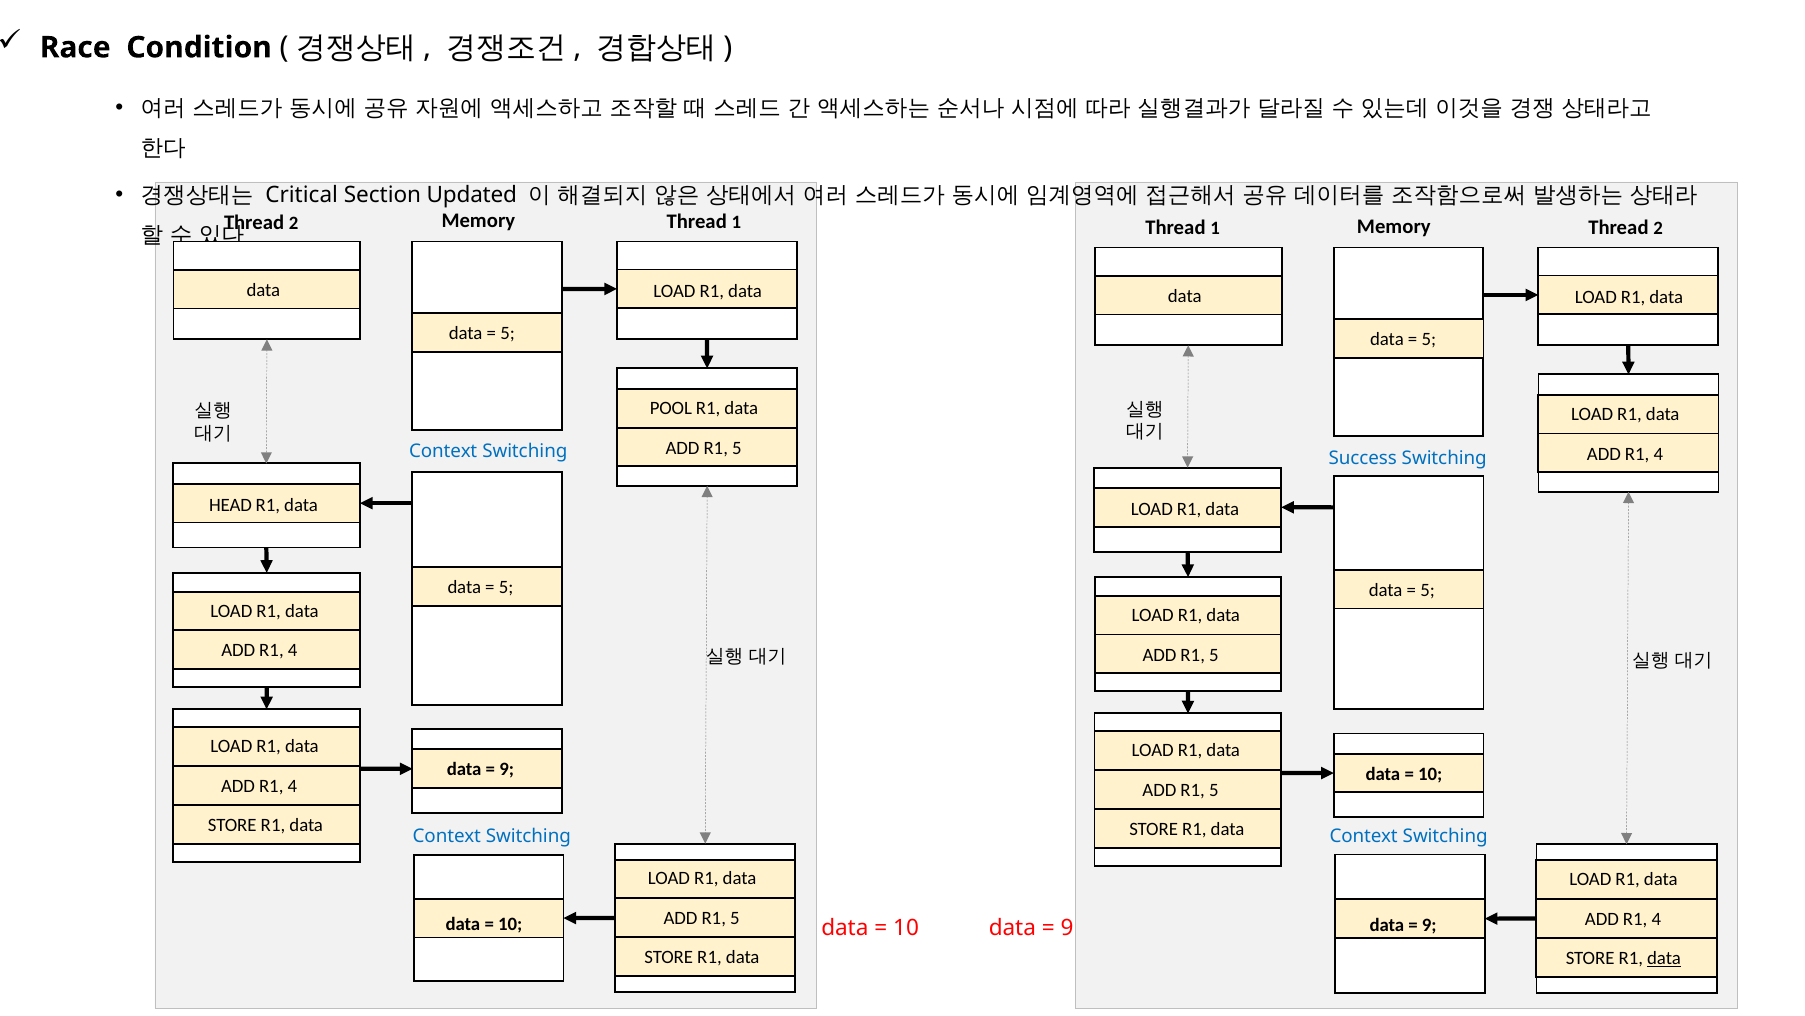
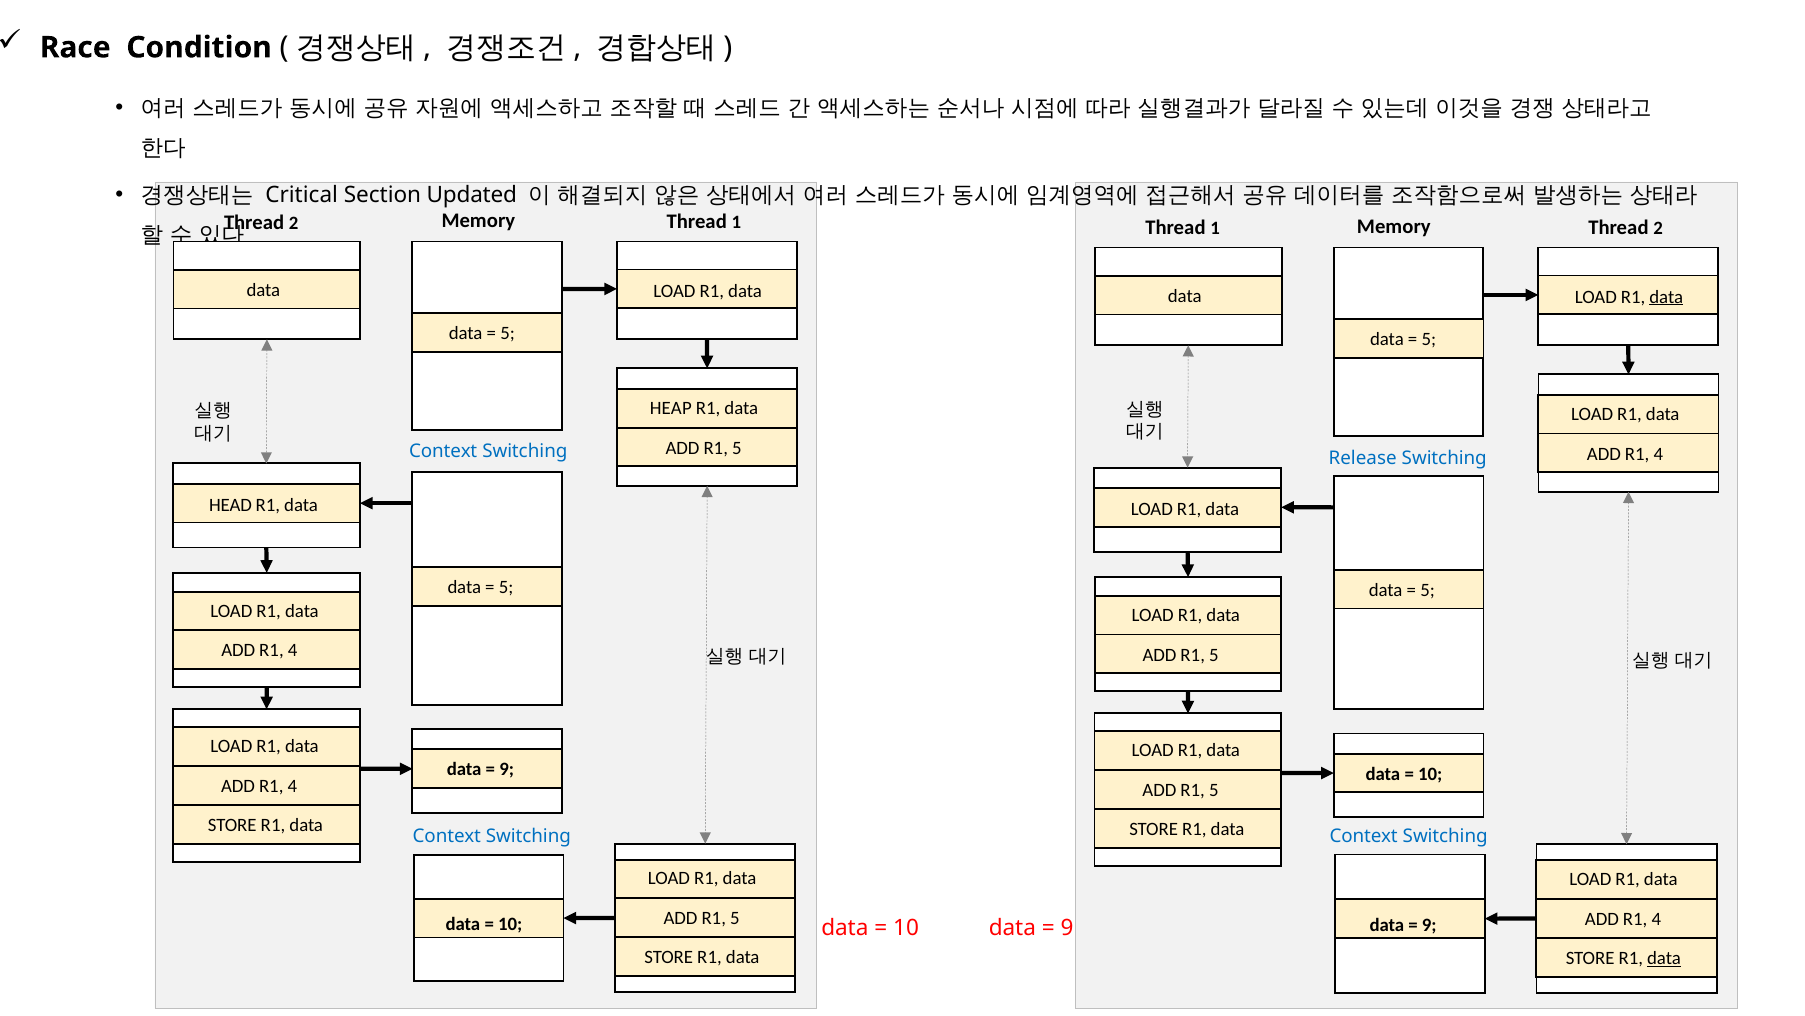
data underline: none -> present (1666, 297)
POOL: POOL -> HEAP (671, 408)
Success: Success -> Release (1363, 458)
